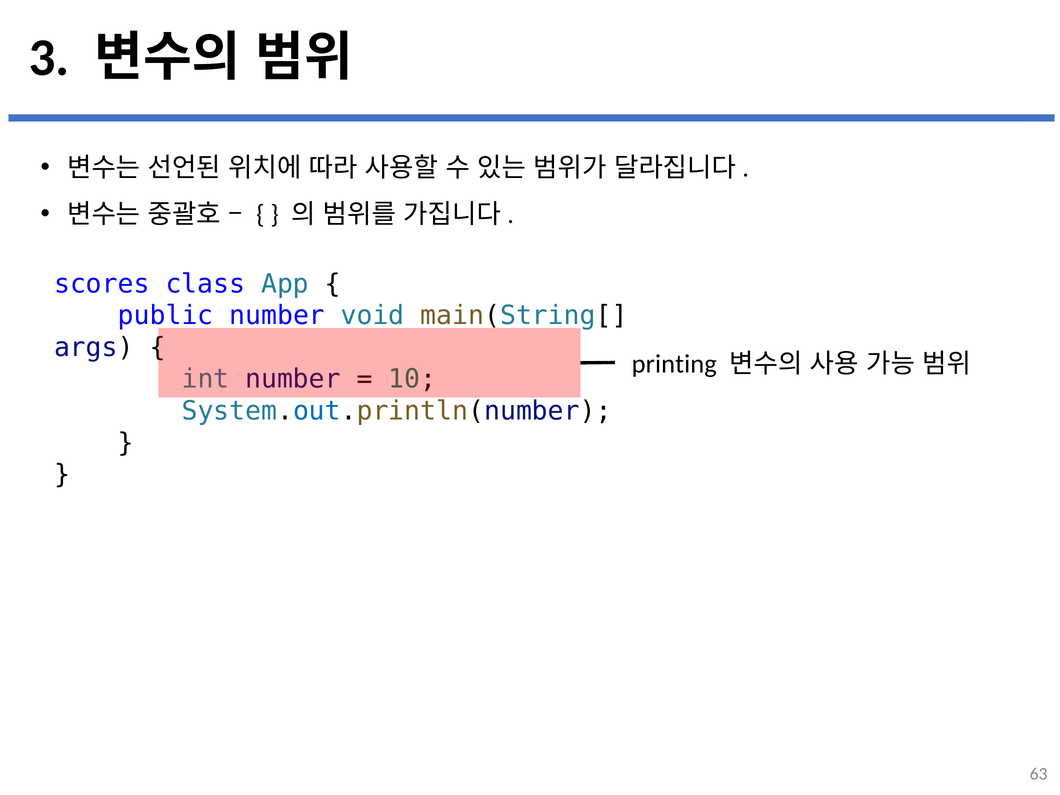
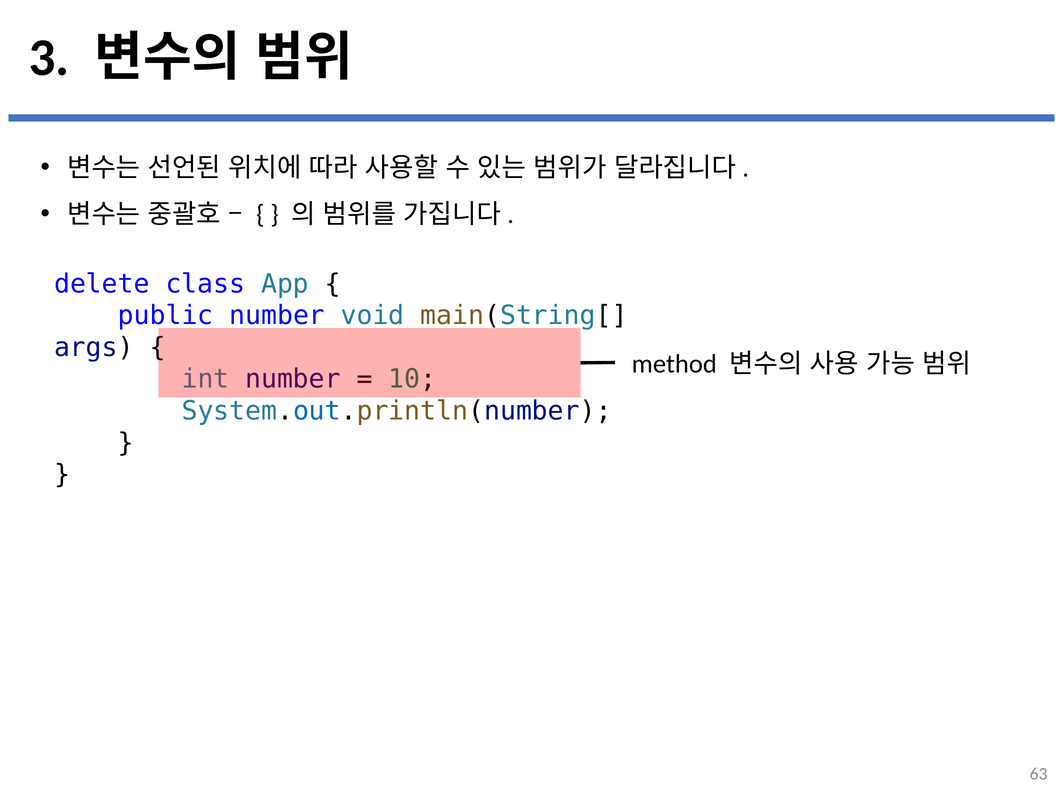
scores: scores -> delete (102, 284)
printing: printing -> method (674, 364)
